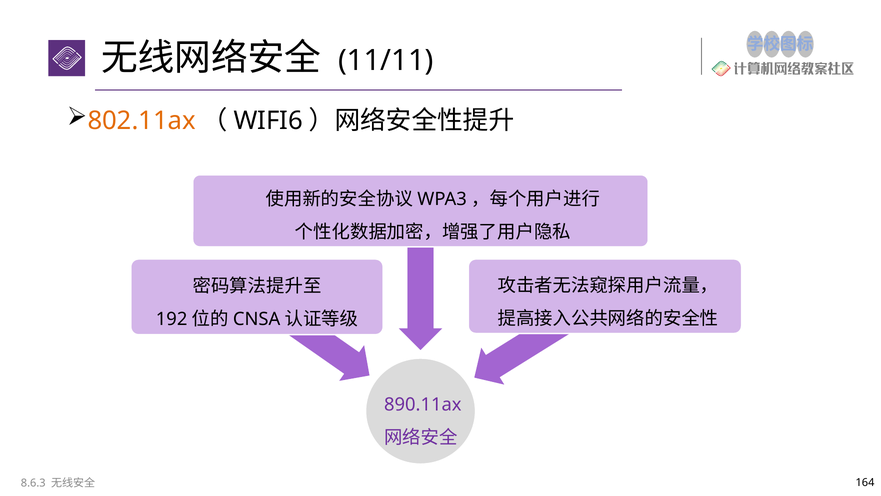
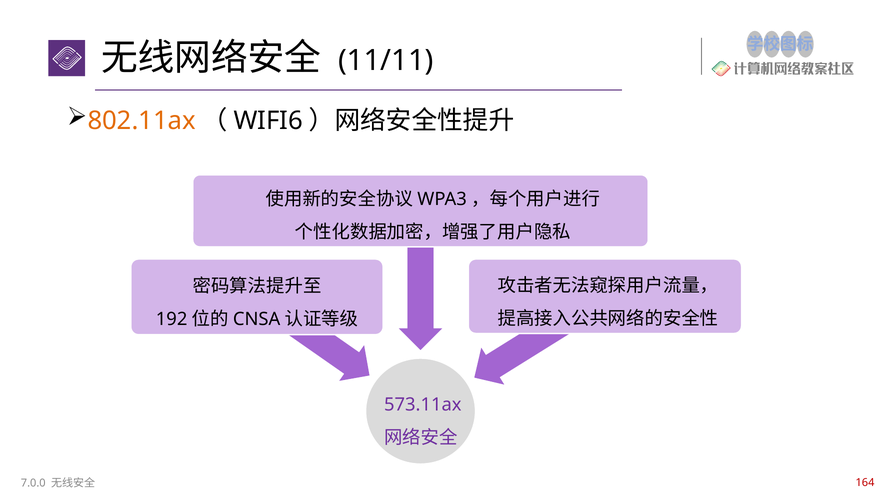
890.11ax: 890.11ax -> 573.11ax (423, 404)
8.6.3: 8.6.3 -> 7.0.0 (33, 483)
164 colour: black -> red (865, 482)
